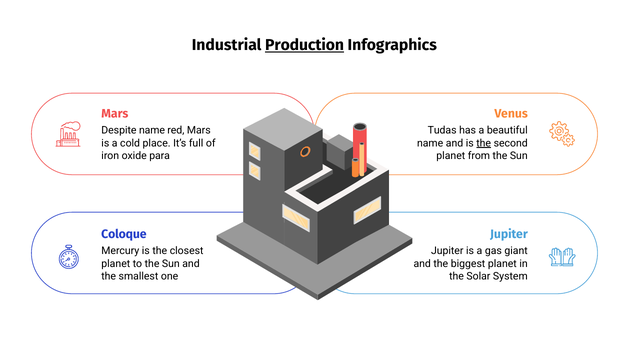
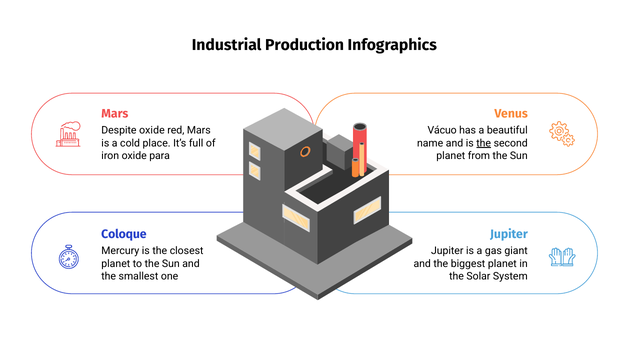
Production underline: present -> none (305, 45)
Despite name: name -> oxide (152, 130)
Tudas: Tudas -> Vácuo (442, 130)
